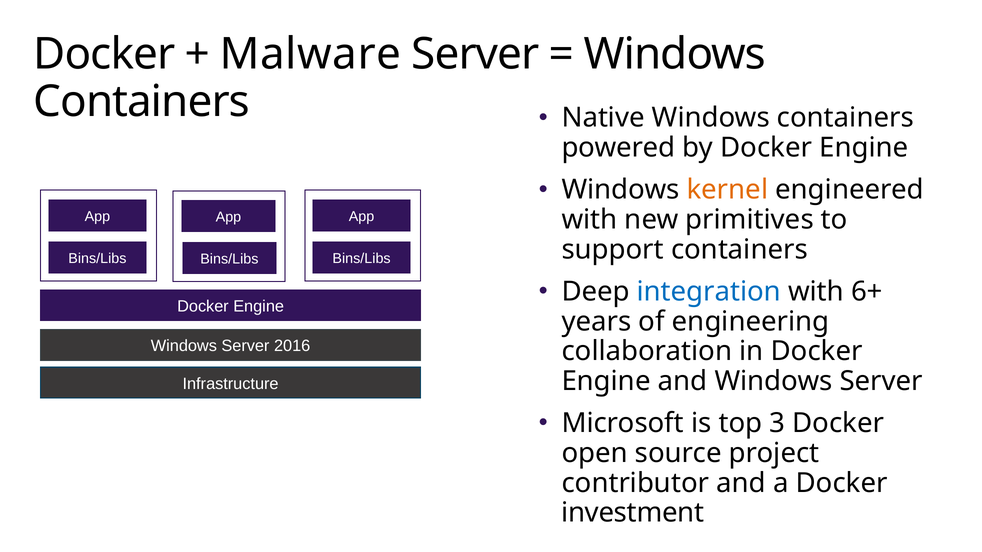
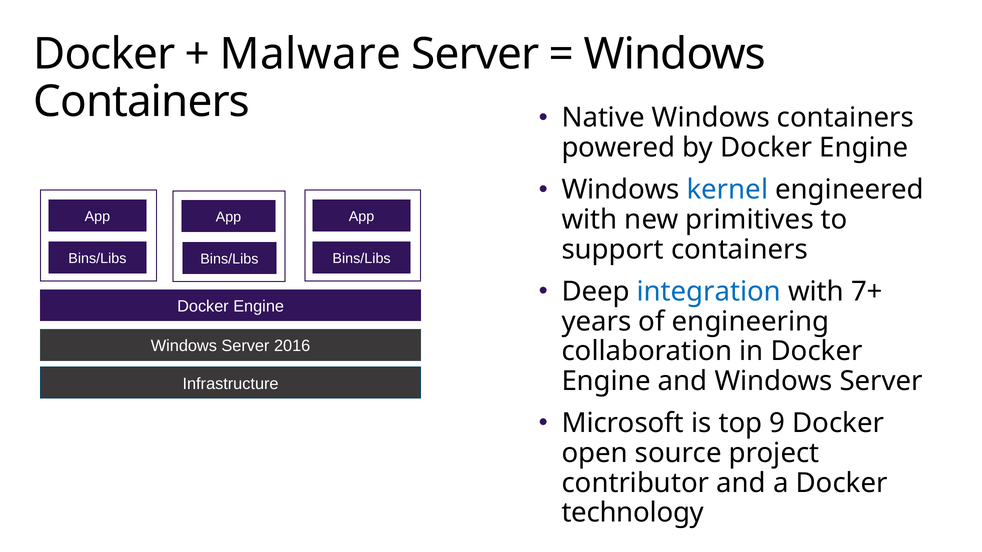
kernel colour: orange -> blue (727, 190)
6+: 6+ -> 7+ (867, 292)
3: 3 -> 9 (777, 424)
investment: investment -> technology (633, 513)
